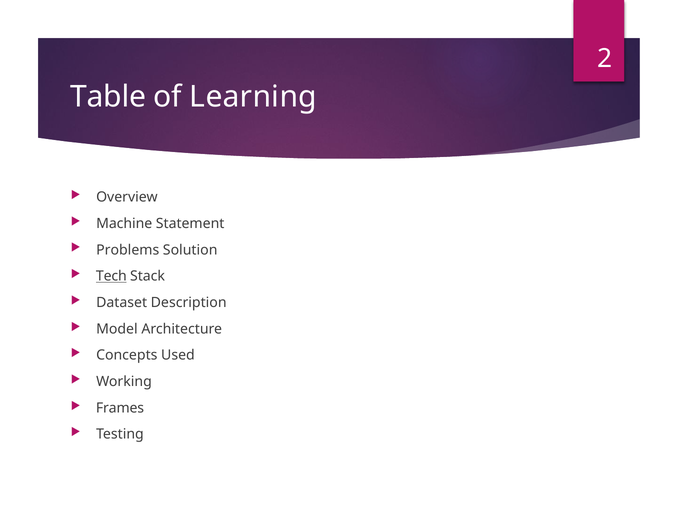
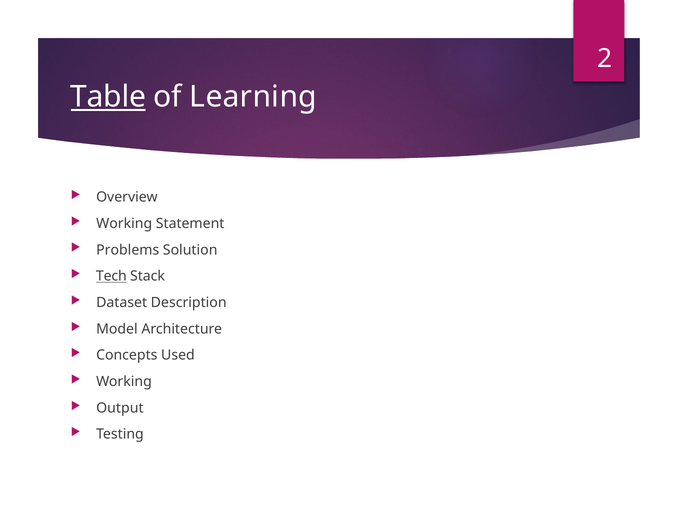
Table underline: none -> present (108, 97)
Machine: Machine -> Working (124, 223)
Frames: Frames -> Output (120, 408)
